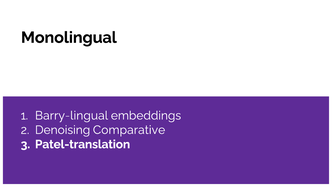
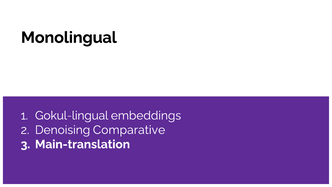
Barry-lingual: Barry-lingual -> Gokul-lingual (72, 115)
Patel-translation: Patel-translation -> Main-translation (83, 144)
